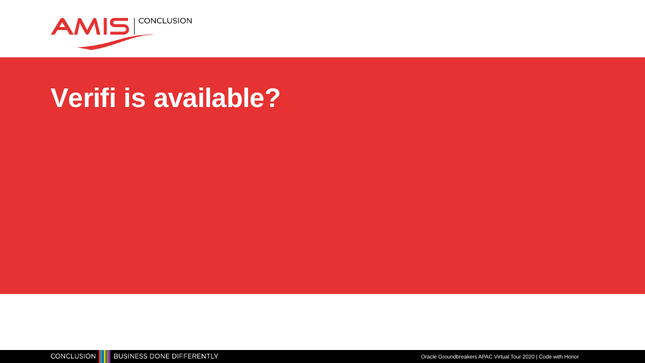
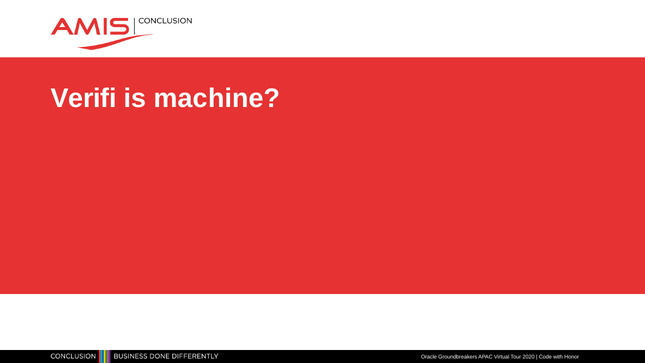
available: available -> machine (217, 98)
